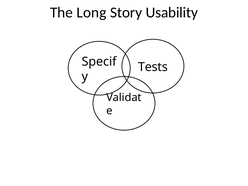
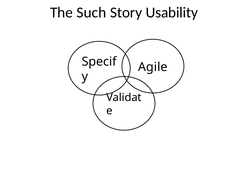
Long: Long -> Such (91, 12)
Tests: Tests -> Agile (153, 67)
